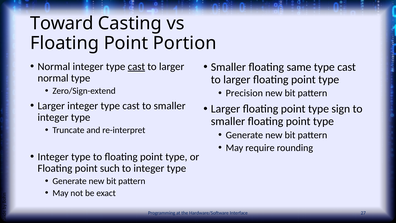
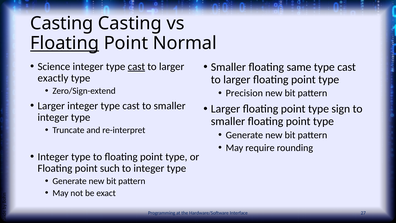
Toward: Toward -> Casting (62, 23)
Floating underline: none -> present (65, 43)
Portion: Portion -> Normal (185, 43)
Normal: Normal -> Science (54, 67)
normal: normal -> exactly (53, 78)
